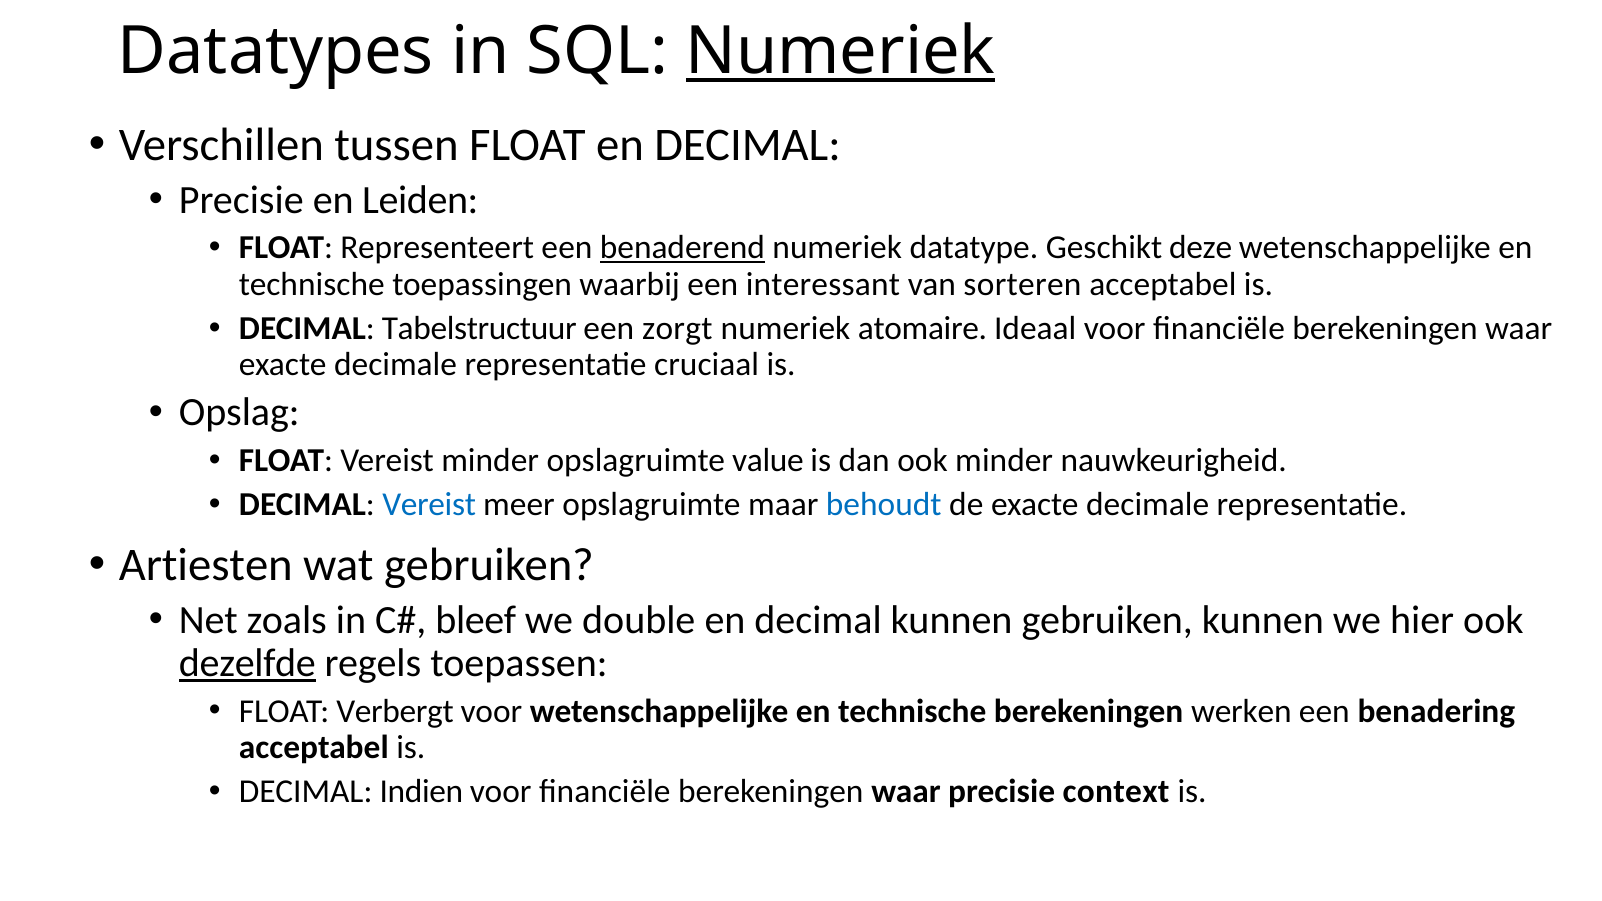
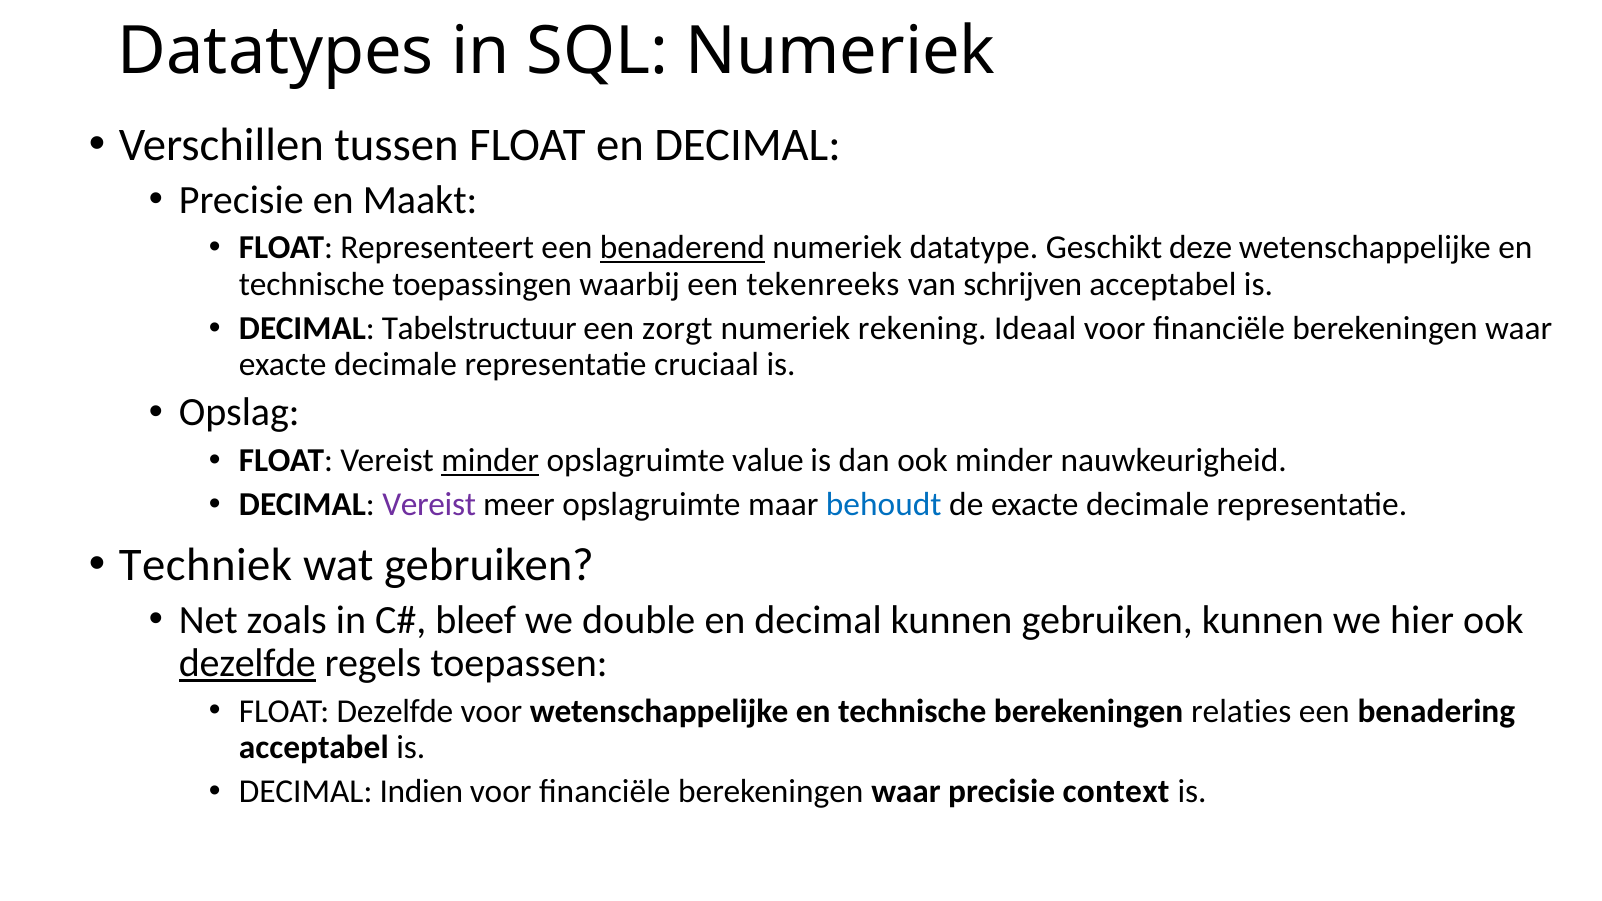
Numeriek underline: present -> none (841, 52)
Leiden: Leiden -> Maakt (420, 200)
interessant: interessant -> tekenreeks (823, 284)
sorteren: sorteren -> schrijven (1023, 284)
atomaire: atomaire -> rekening (922, 329)
minder underline: none -> present (490, 461)
Vereist colour: blue -> purple (429, 505)
Artiesten: Artiesten -> Techniek (205, 565)
FLOAT Verbergt: Verbergt -> Dezelfde (395, 711)
werken: werken -> relaties (1241, 711)
